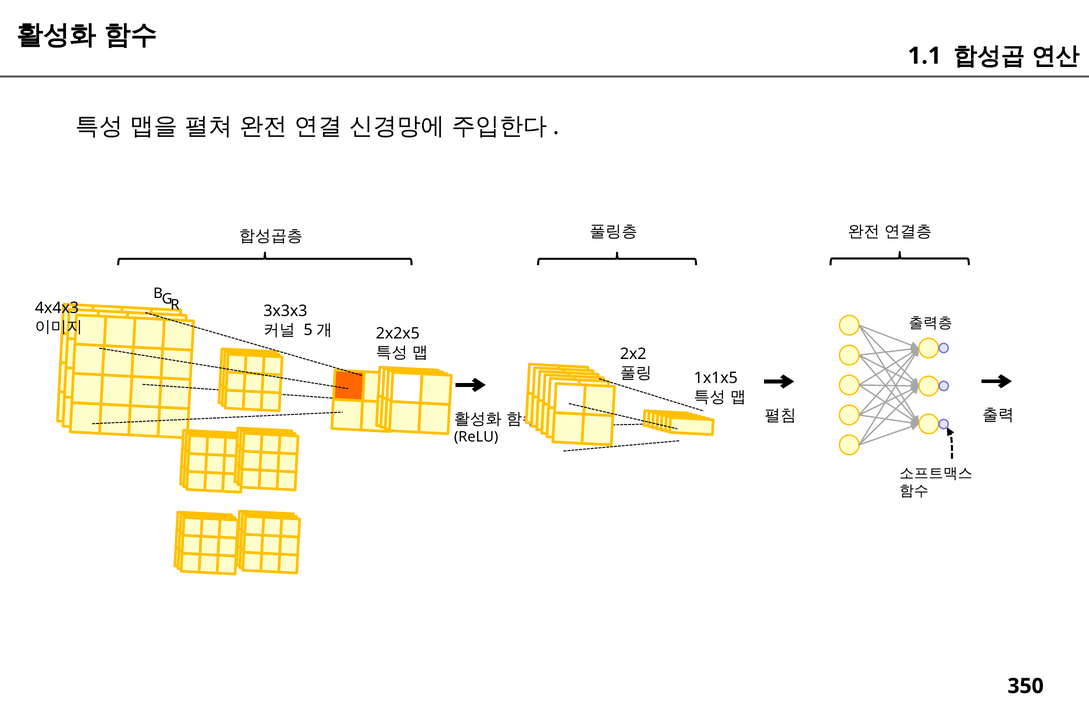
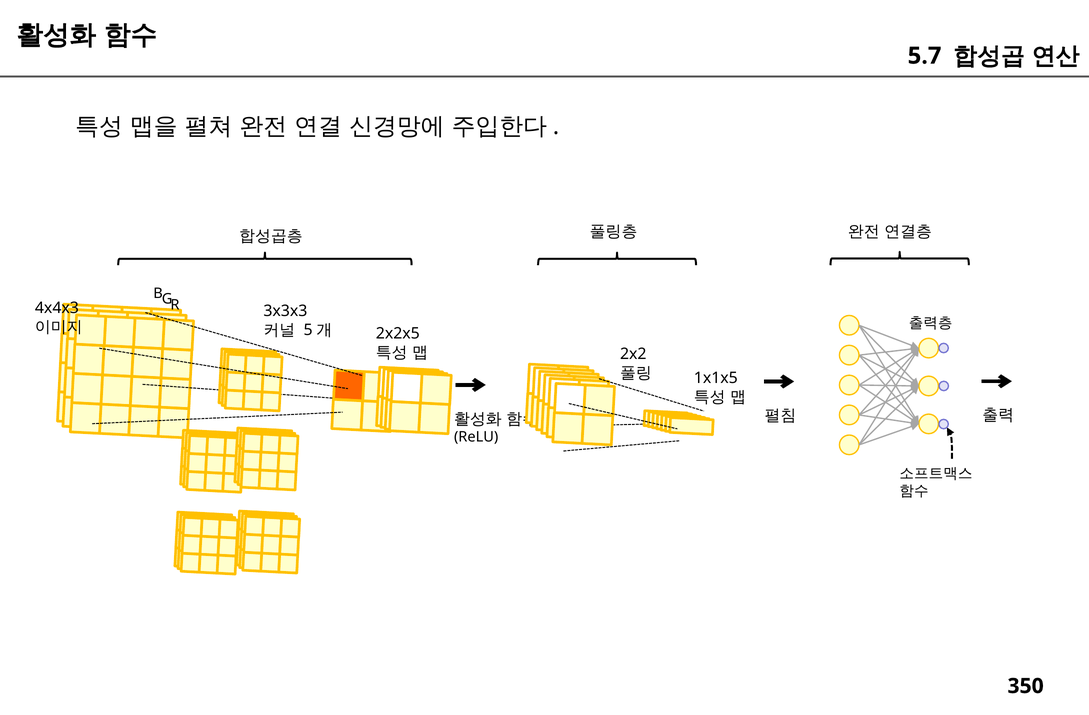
1.1: 1.1 -> 5.7 (925, 56)
